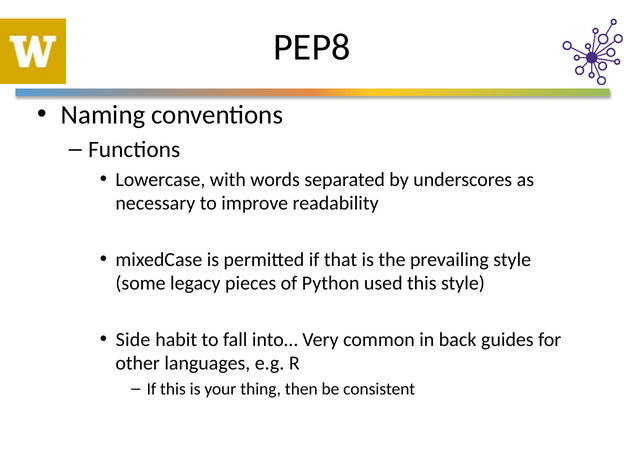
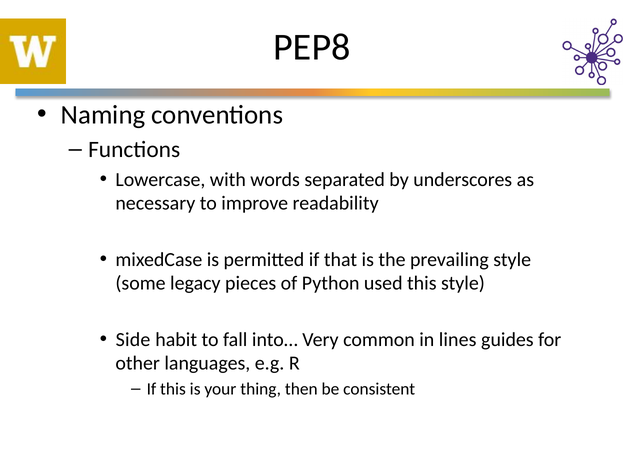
back: back -> lines (458, 339)
